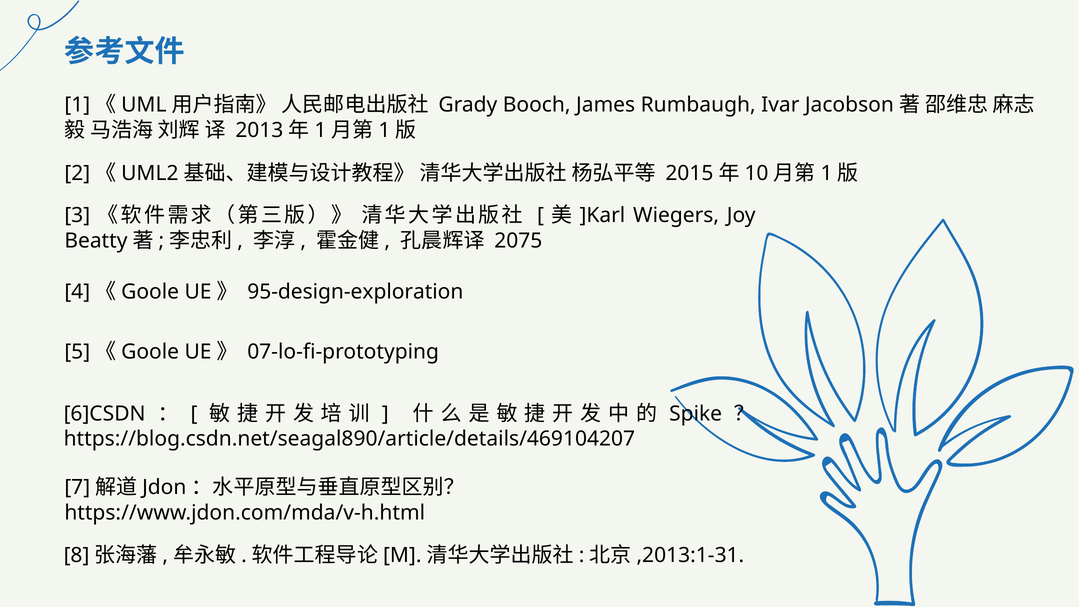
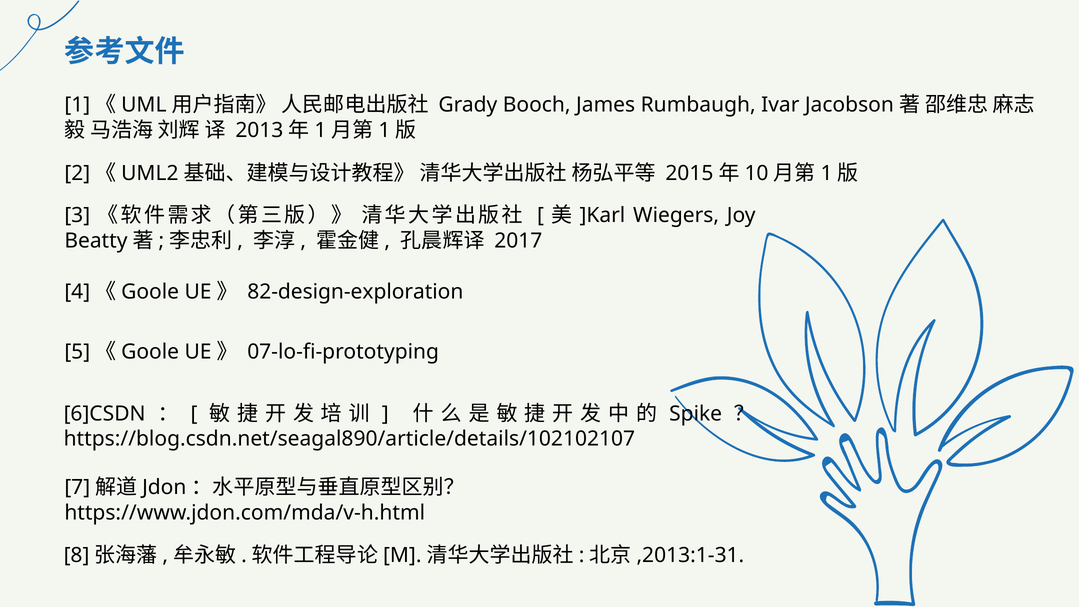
2075: 2075 -> 2017 (518, 241)
95-design-exploration: 95-design-exploration -> 82-design-exploration (355, 292)
https://blog.csdn.net/seagal890/article/details/469104207: https://blog.csdn.net/seagal890/article/details/469104207 -> https://blog.csdn.net/seagal890/article/details/102102107 (349, 439)
